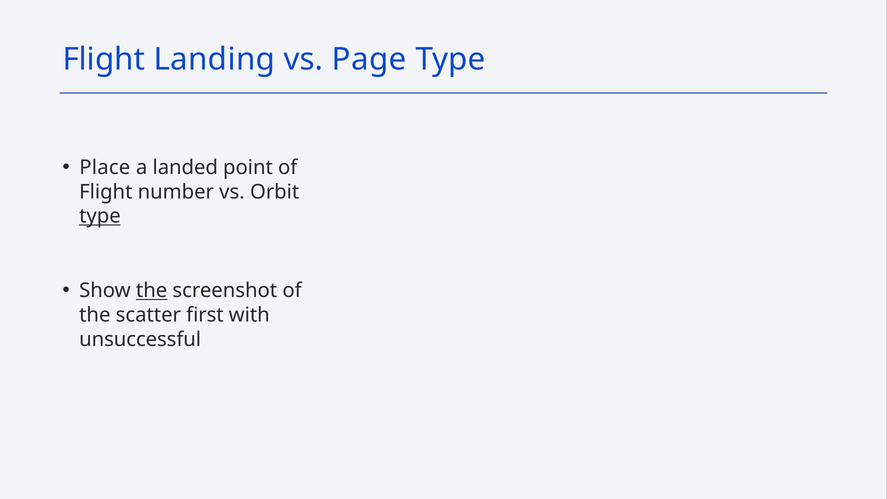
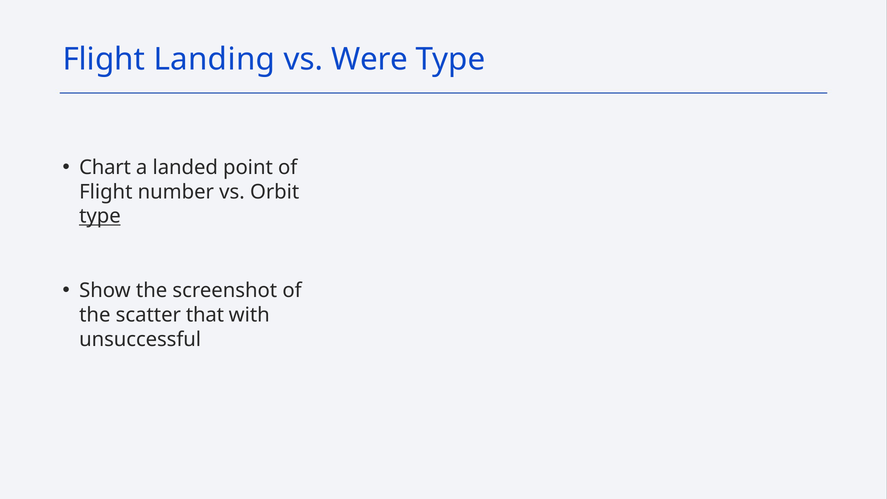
Page: Page -> Were (370, 59)
Place: Place -> Chart (105, 167)
the underline: present -> none (152, 291)
first: first -> that (205, 315)
